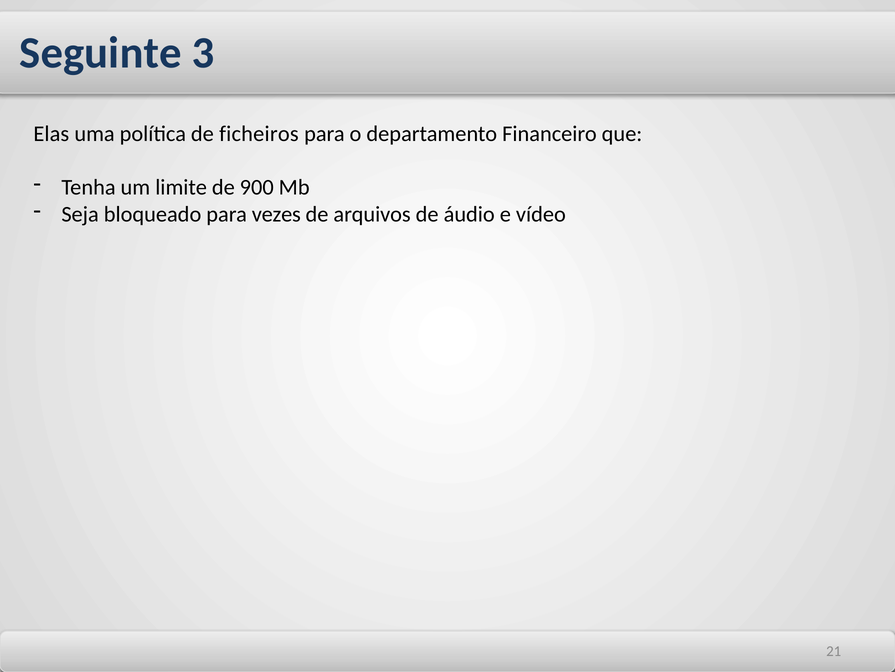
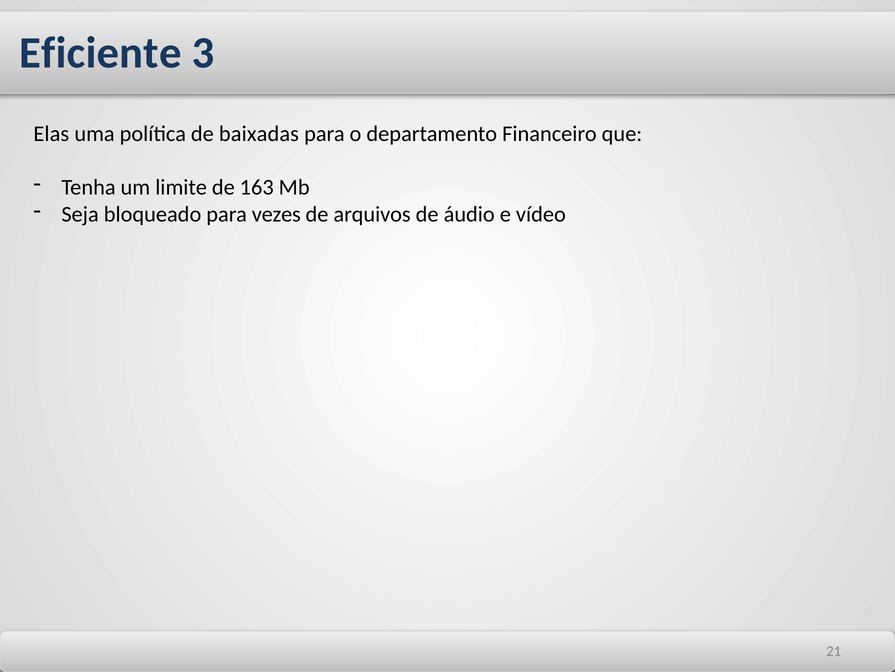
Seguinte: Seguinte -> Eficiente (100, 53)
ficheiros: ficheiros -> baixadas (259, 134)
900: 900 -> 163 (257, 187)
